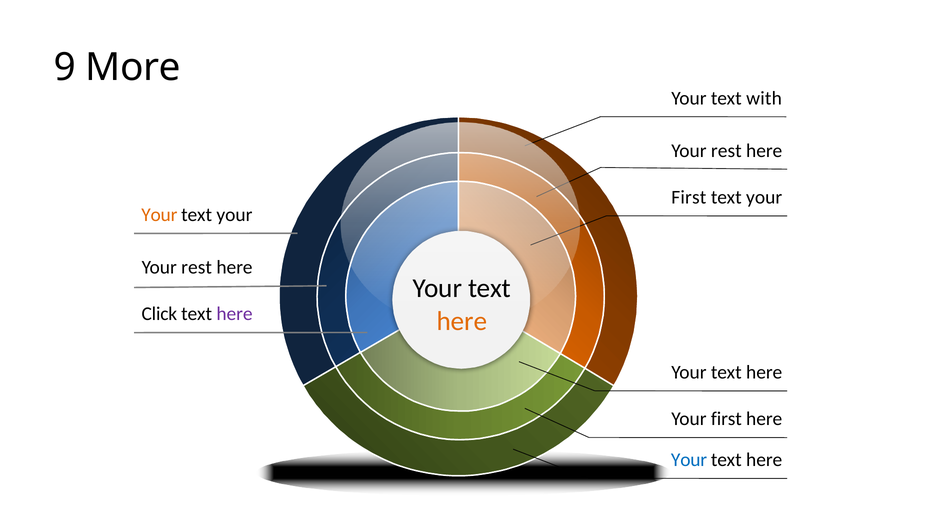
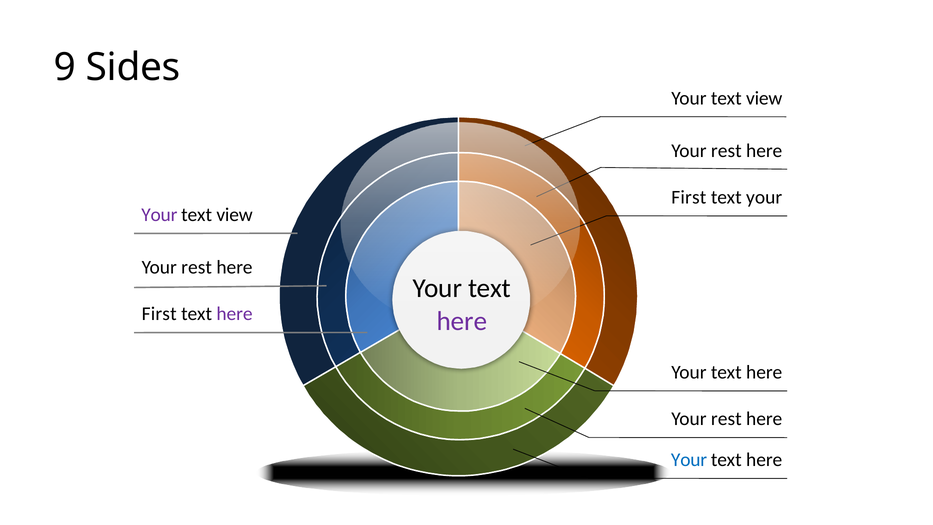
More: More -> Sides (133, 67)
with: with -> view (764, 98)
Your colour: orange -> purple (159, 215)
your: your -> view (235, 215)
Click: Click -> First (159, 314)
here colour: orange -> purple (462, 321)
first: first -> rest (726, 419)
